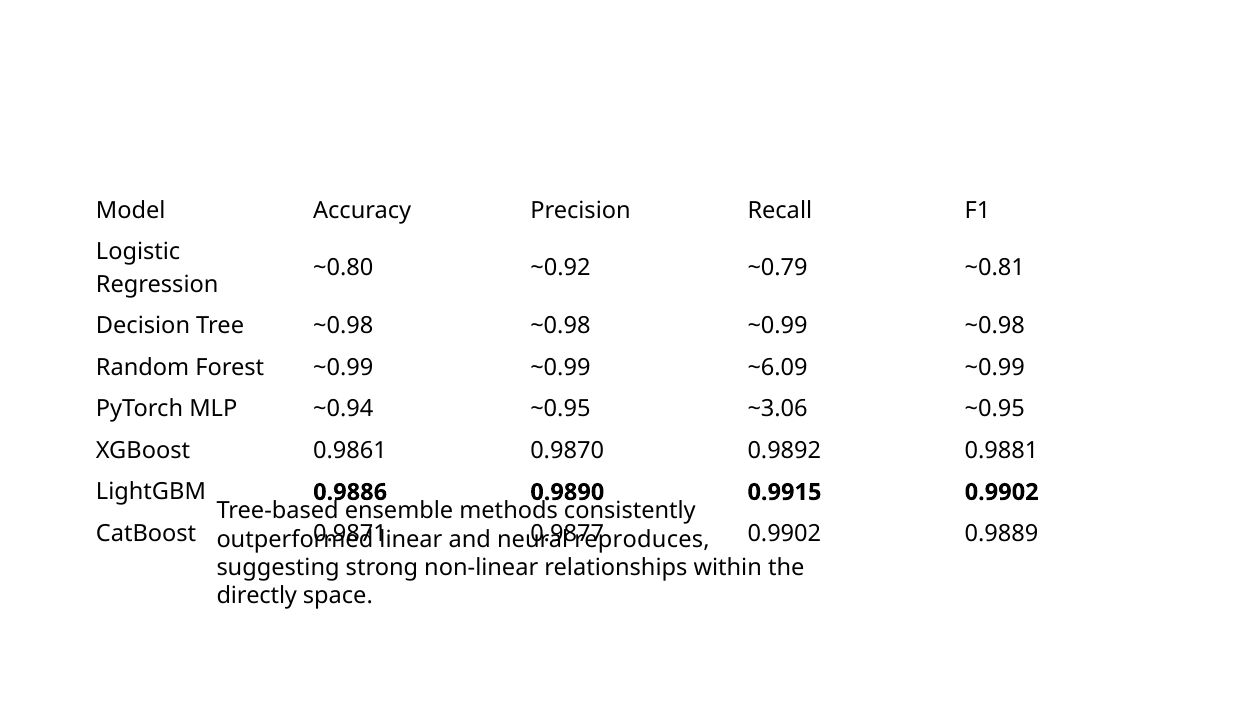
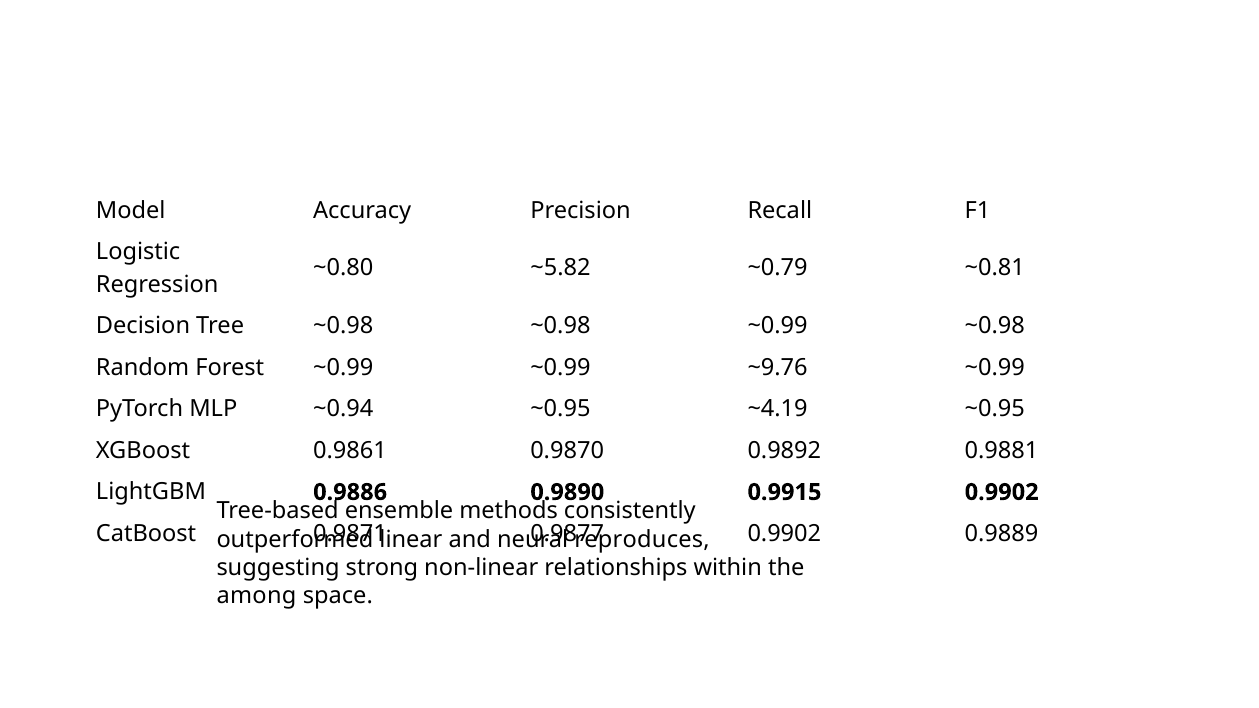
~0.92: ~0.92 -> ~5.82 (560, 268)
~6.09: ~6.09 -> ~9.76 (778, 368)
~3.06: ~3.06 -> ~4.19 (778, 409)
directly: directly -> among (257, 596)
